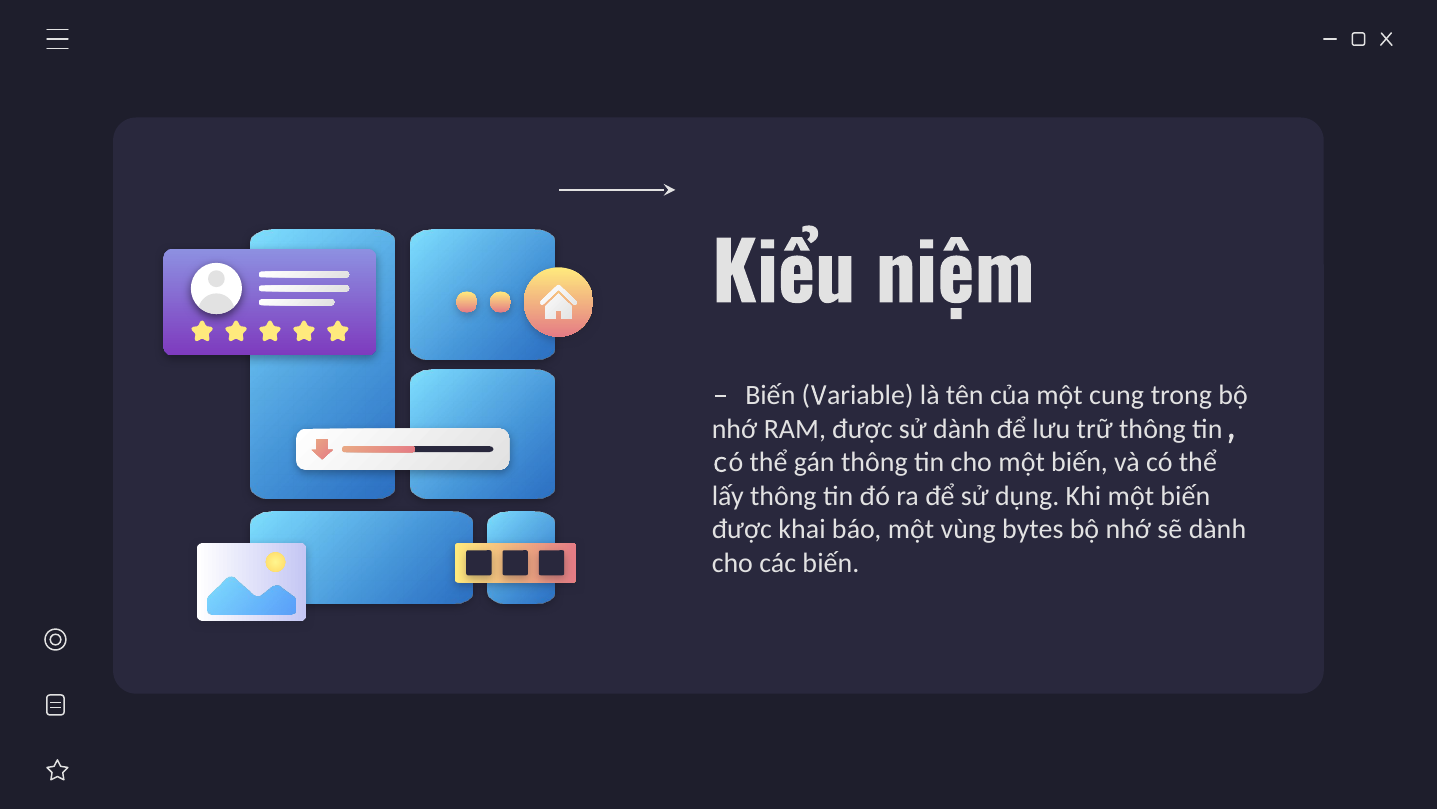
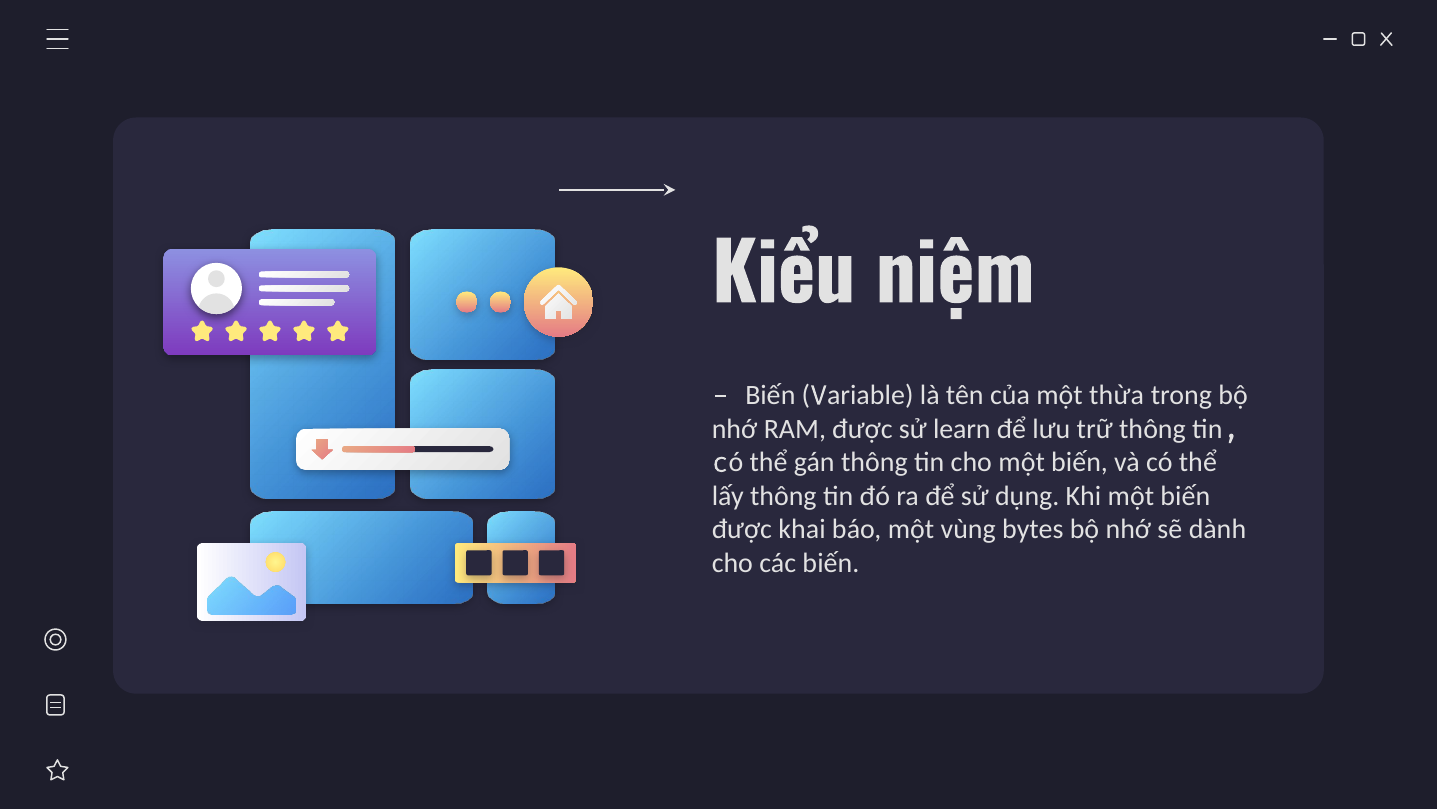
cung: cung -> thừa (1117, 395)
sử dành: dành -> learn (962, 429)
